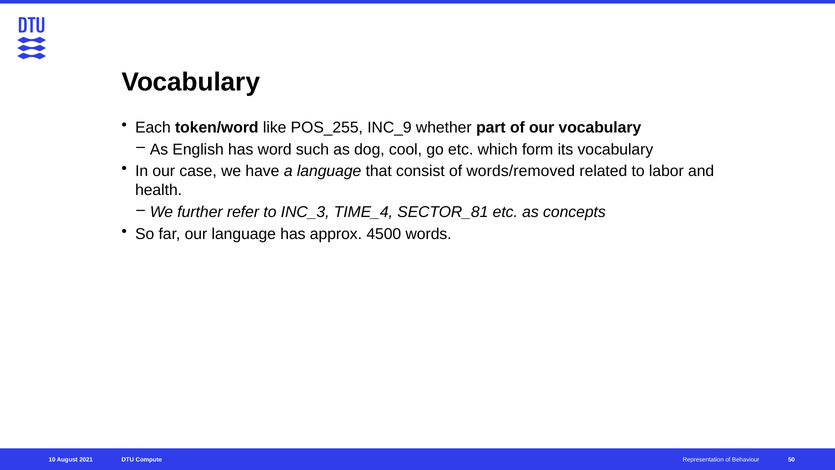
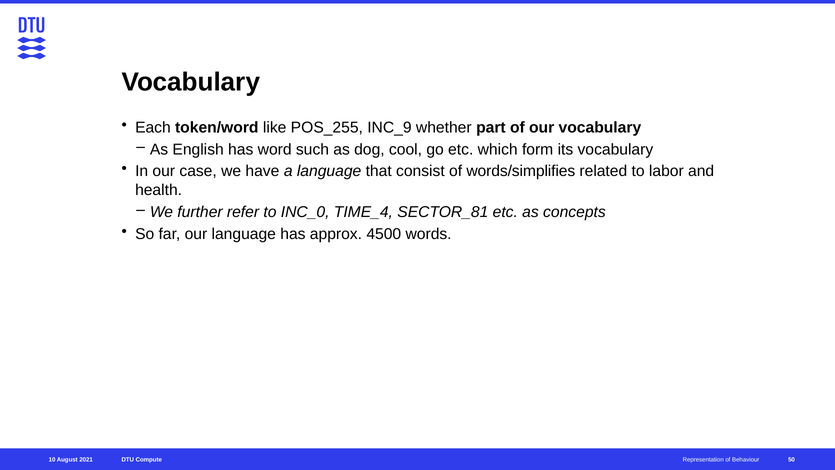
words/removed: words/removed -> words/simplifies (521, 171)
INC_3: INC_3 -> INC_0 (305, 212)
